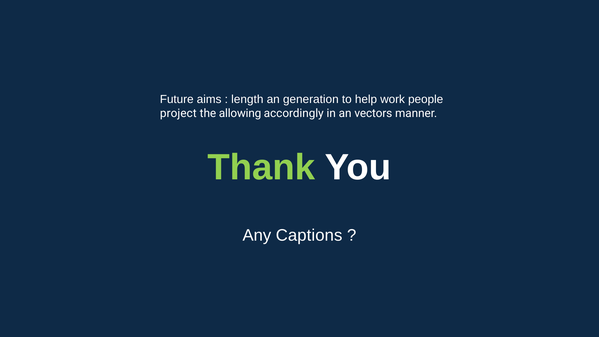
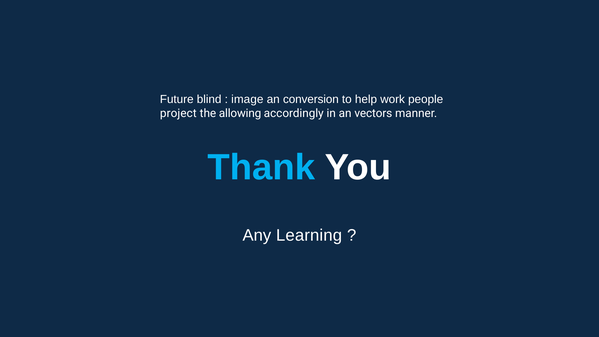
aims: aims -> blind (209, 99)
length: length -> image (247, 99)
generation: generation -> conversion (311, 99)
Thank colour: light green -> light blue (261, 167)
Captions: Captions -> Learning (309, 235)
